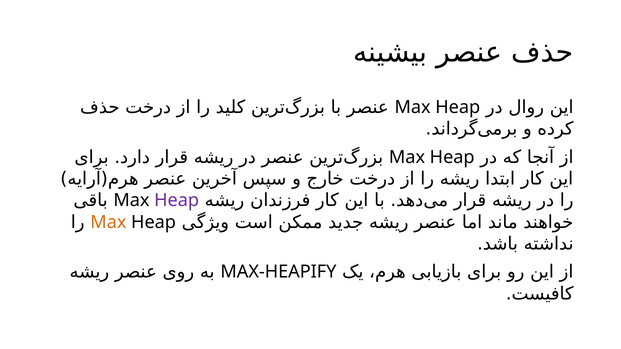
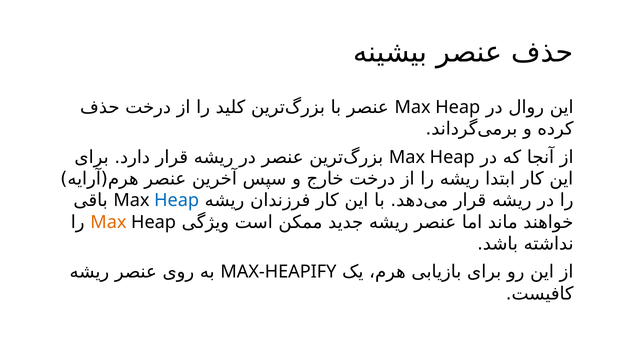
Heap colour: purple -> blue (177, 201)
